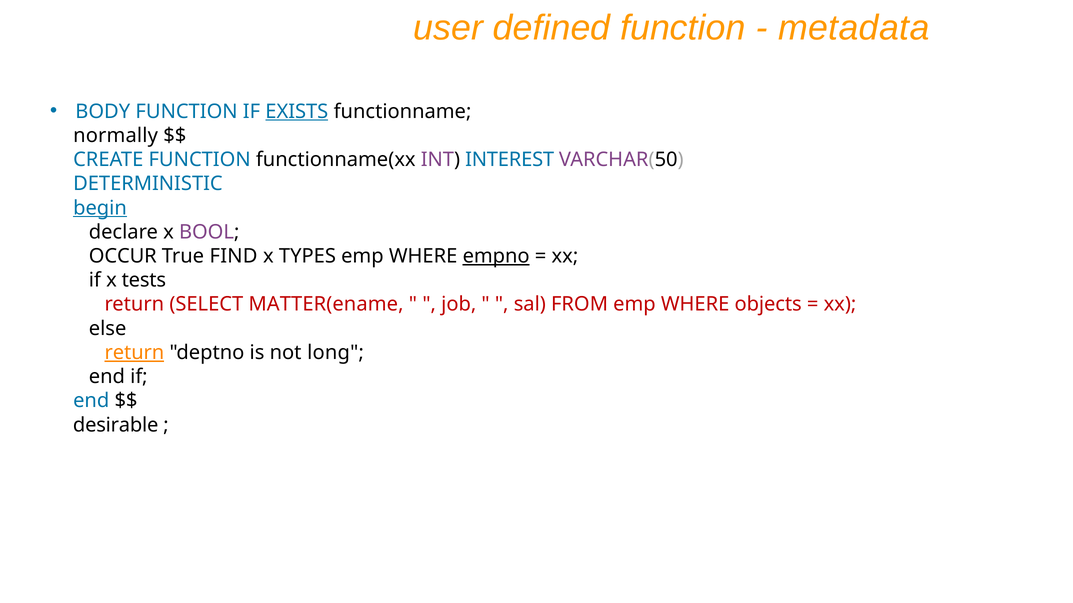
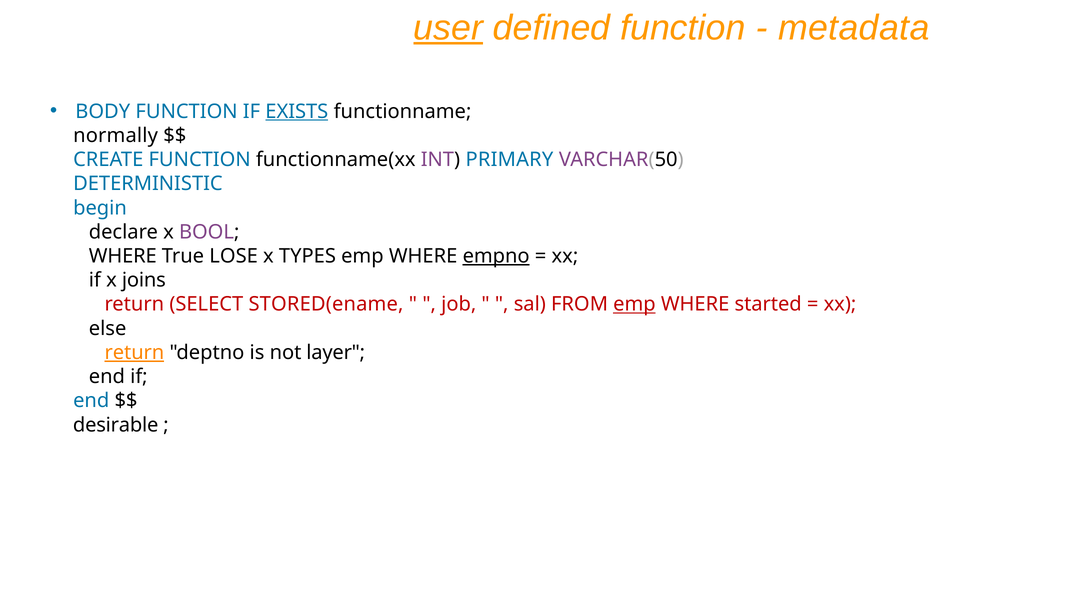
user underline: none -> present (448, 28)
INTEREST: INTEREST -> PRIMARY (509, 160)
begin underline: present -> none (100, 208)
OCCUR: OCCUR -> WHERE (123, 256)
FIND: FIND -> LOSE (234, 256)
tests: tests -> joins (144, 281)
MATTER(ename: MATTER(ename -> STORED(ename (326, 305)
emp underline: none -> present (634, 305)
objects: objects -> started (768, 305)
long: long -> layer (336, 353)
